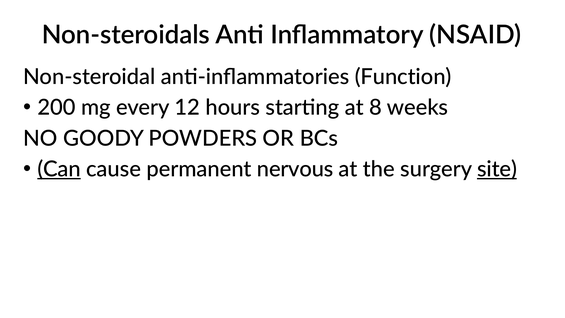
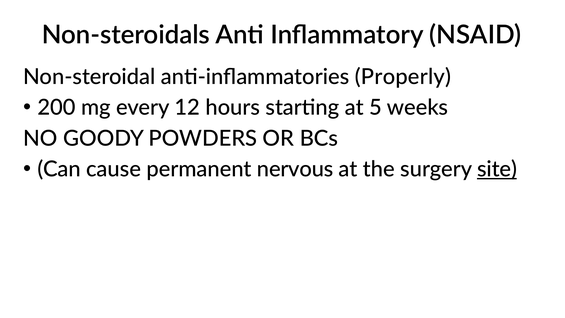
Function: Function -> Properly (403, 77)
8: 8 -> 5 (376, 108)
Can underline: present -> none (59, 169)
